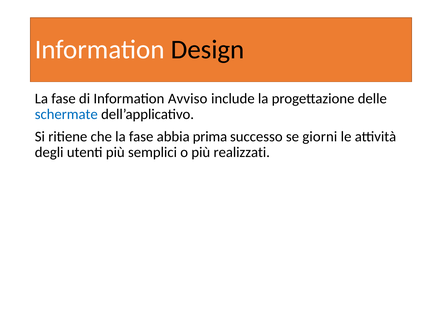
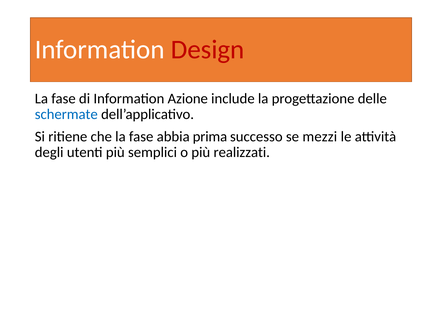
Design colour: black -> red (208, 50)
Avviso: Avviso -> Azione (188, 98)
giorni: giorni -> mezzi (320, 136)
